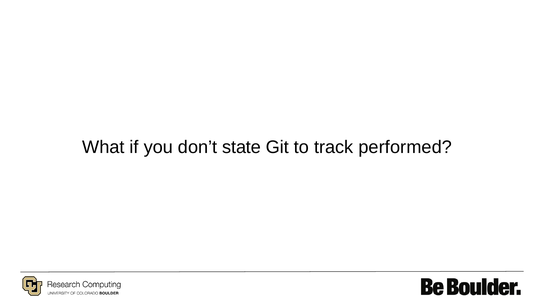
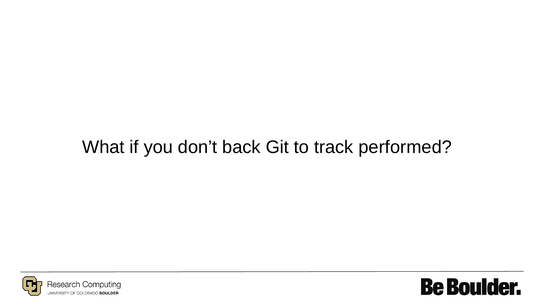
state: state -> back (241, 147)
